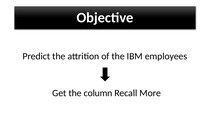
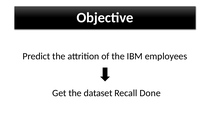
column: column -> dataset (98, 93)
More: More -> Done (150, 93)
